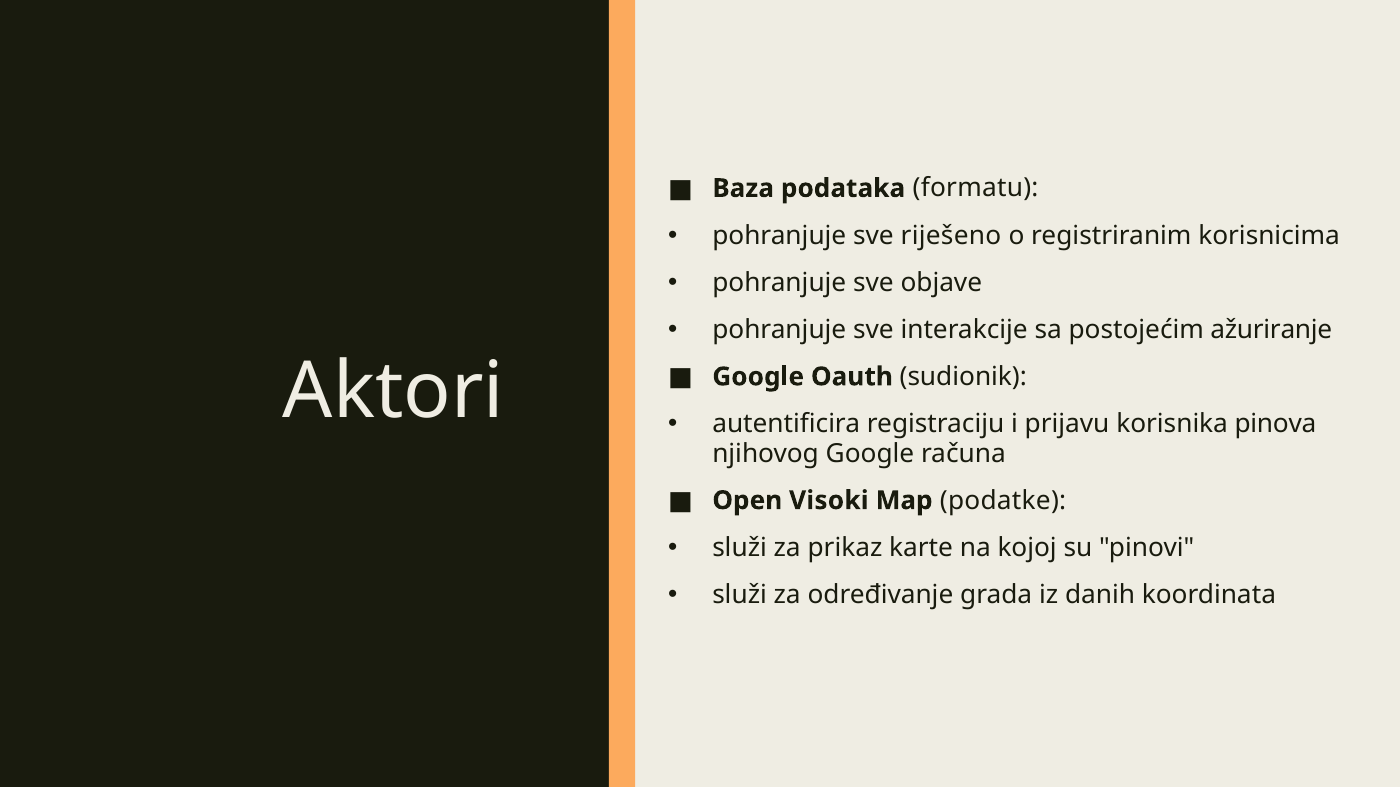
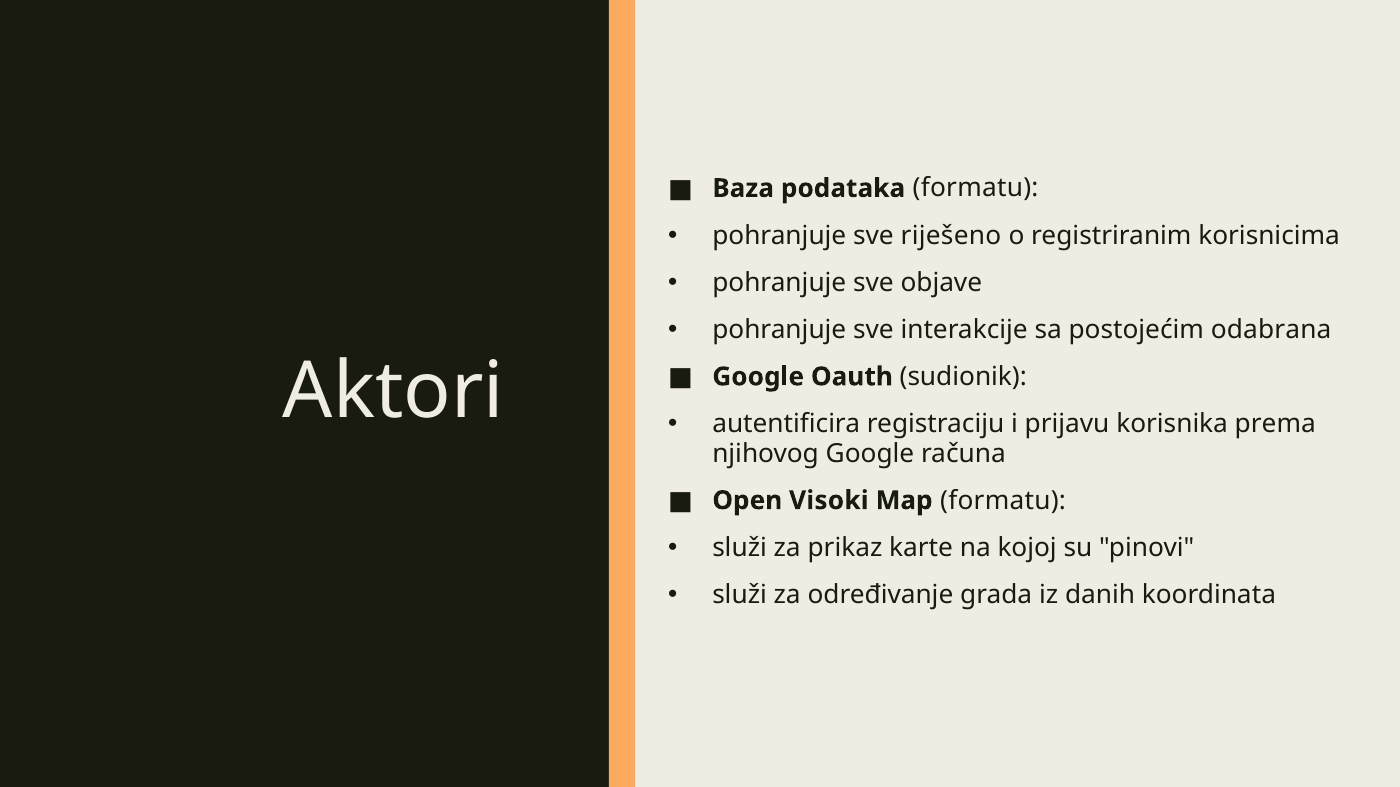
ažuriranje: ažuriranje -> odabrana (1271, 330)
pinova: pinova -> prema (1275, 424)
Map podatke: podatke -> formatu (1003, 501)
